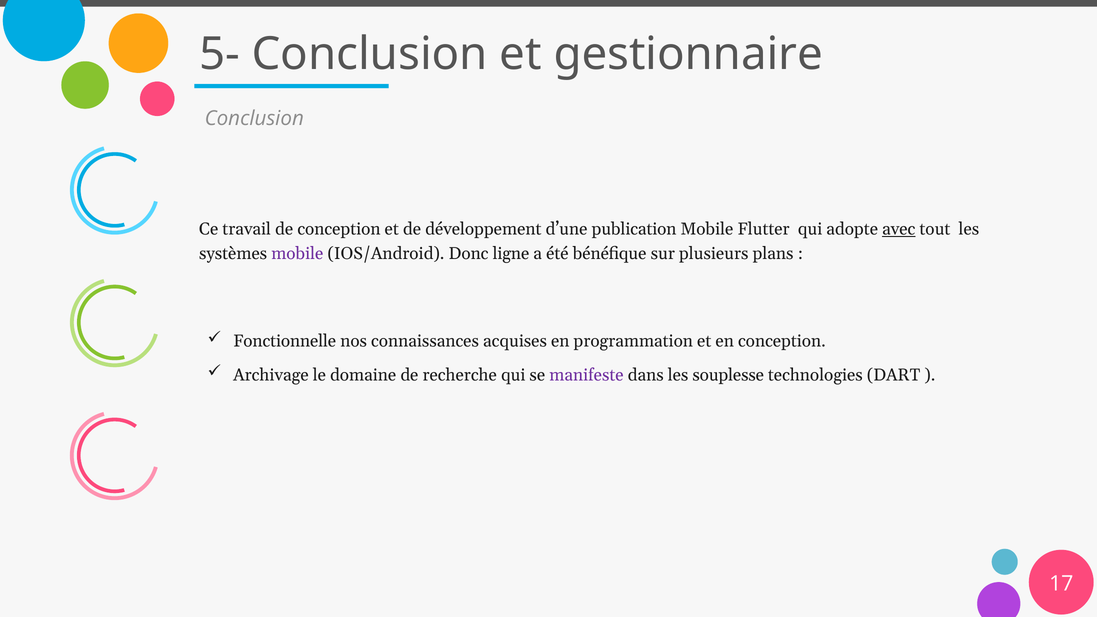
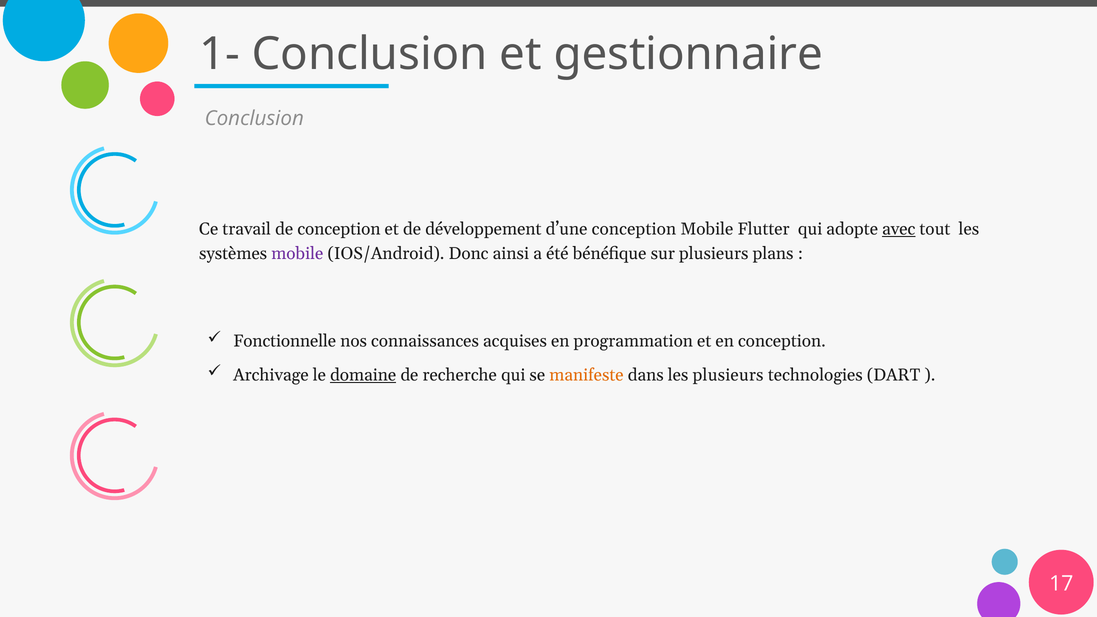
5-: 5- -> 1- (219, 54)
d’une publication: publication -> conception (634, 229)
ligne: ligne -> ainsi (511, 254)
domaine underline: none -> present (363, 375)
manifeste colour: purple -> orange (586, 375)
les souplesse: souplesse -> plusieurs (728, 375)
